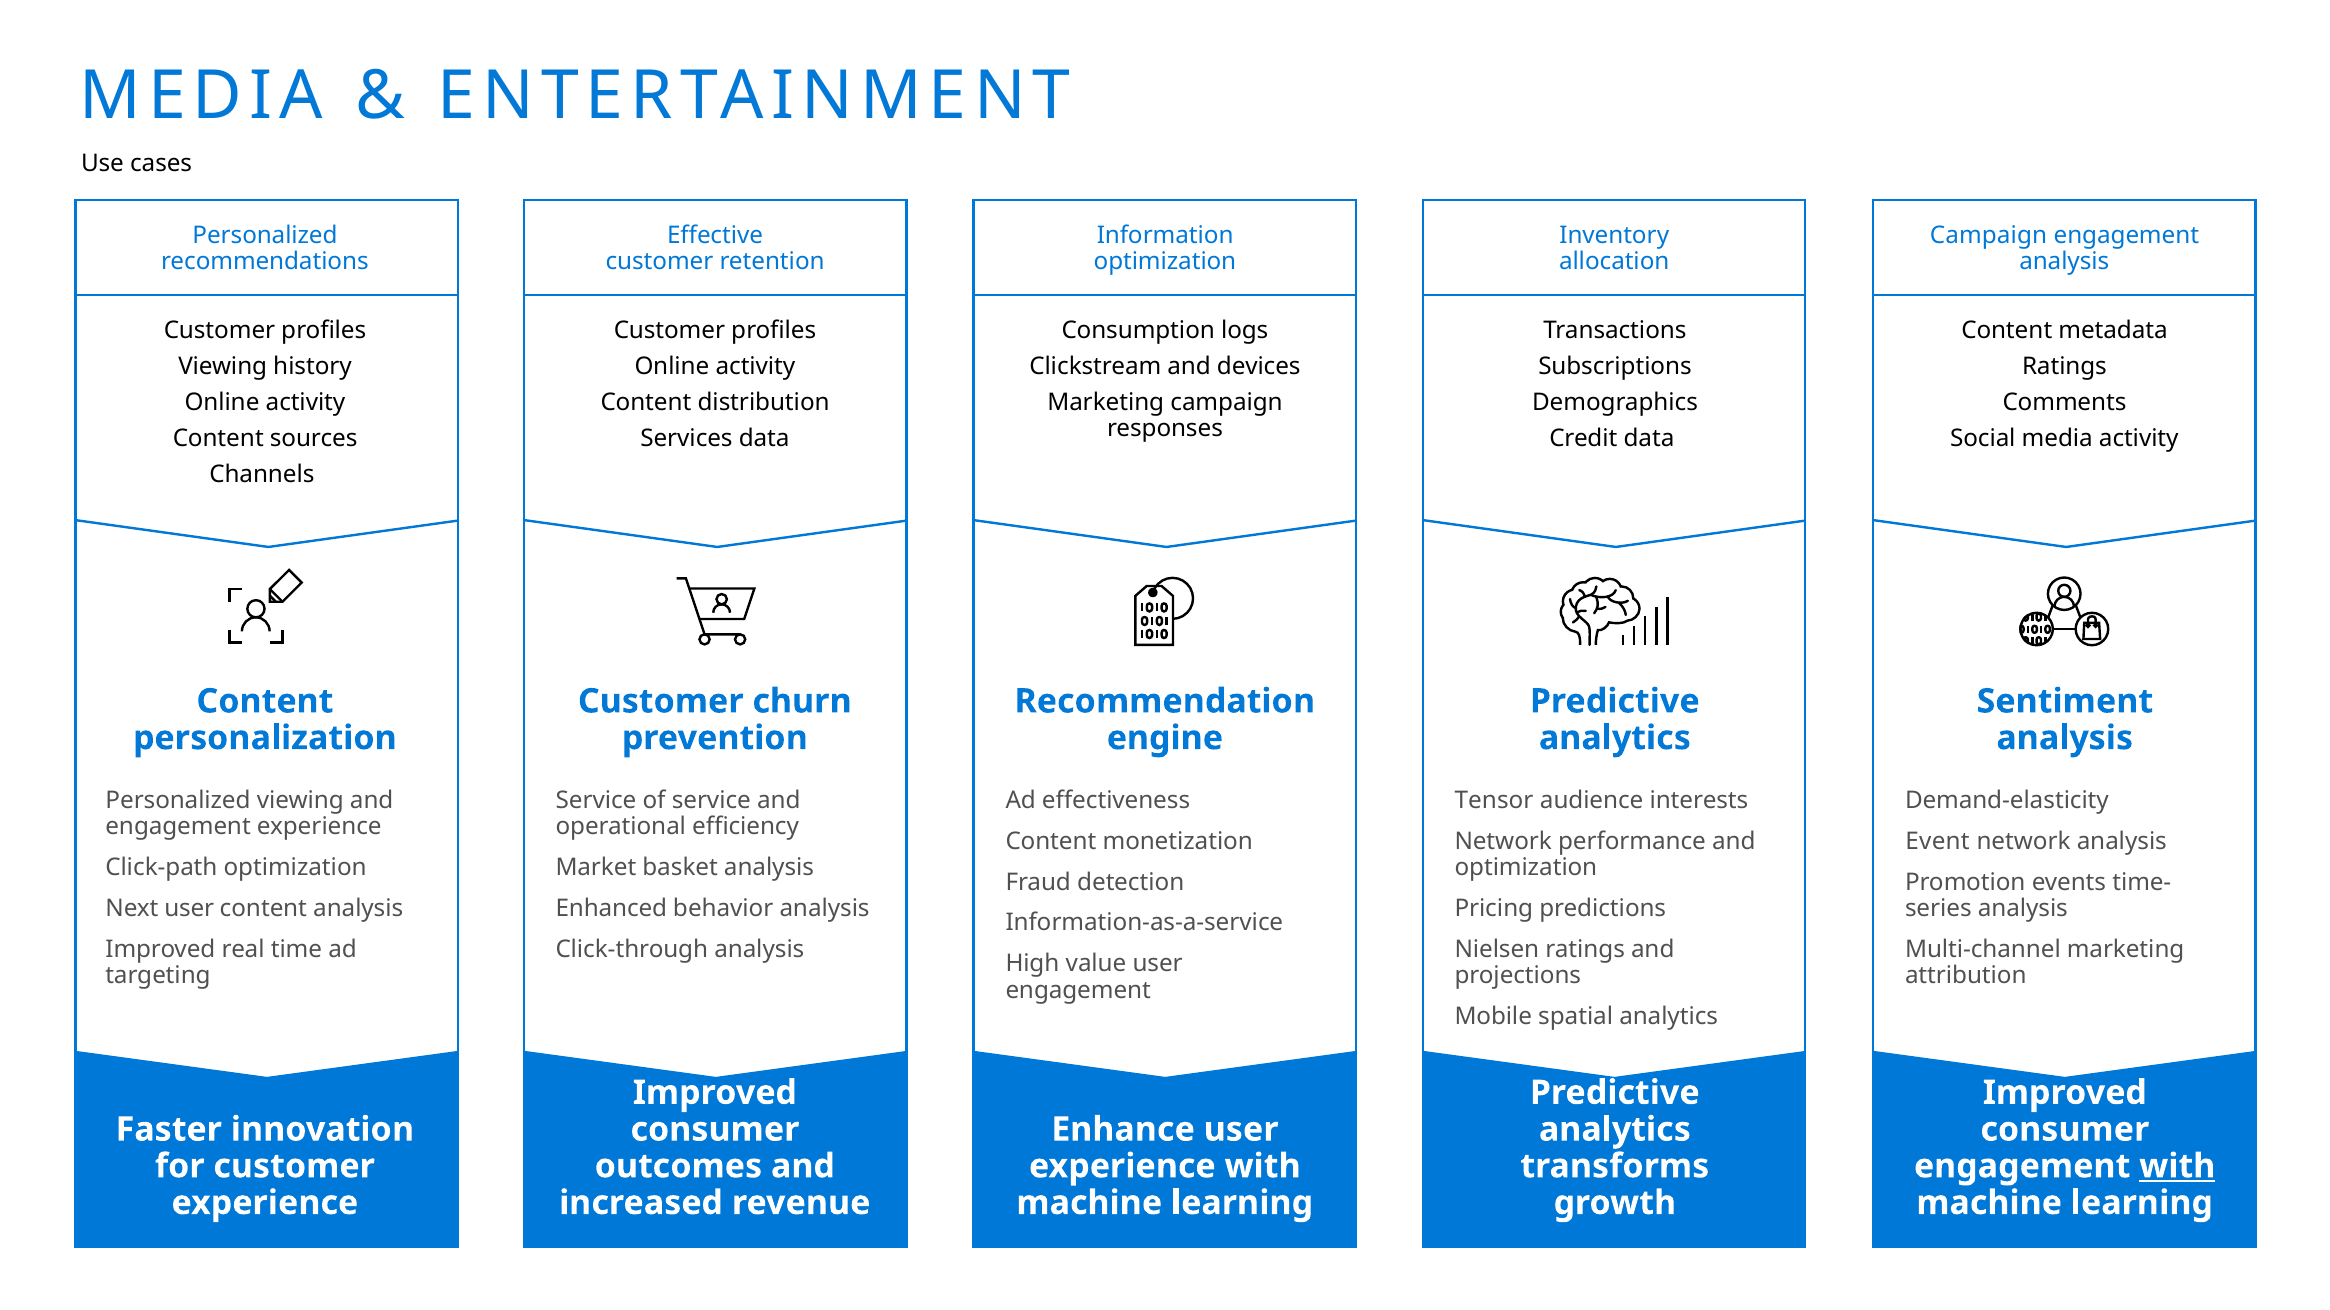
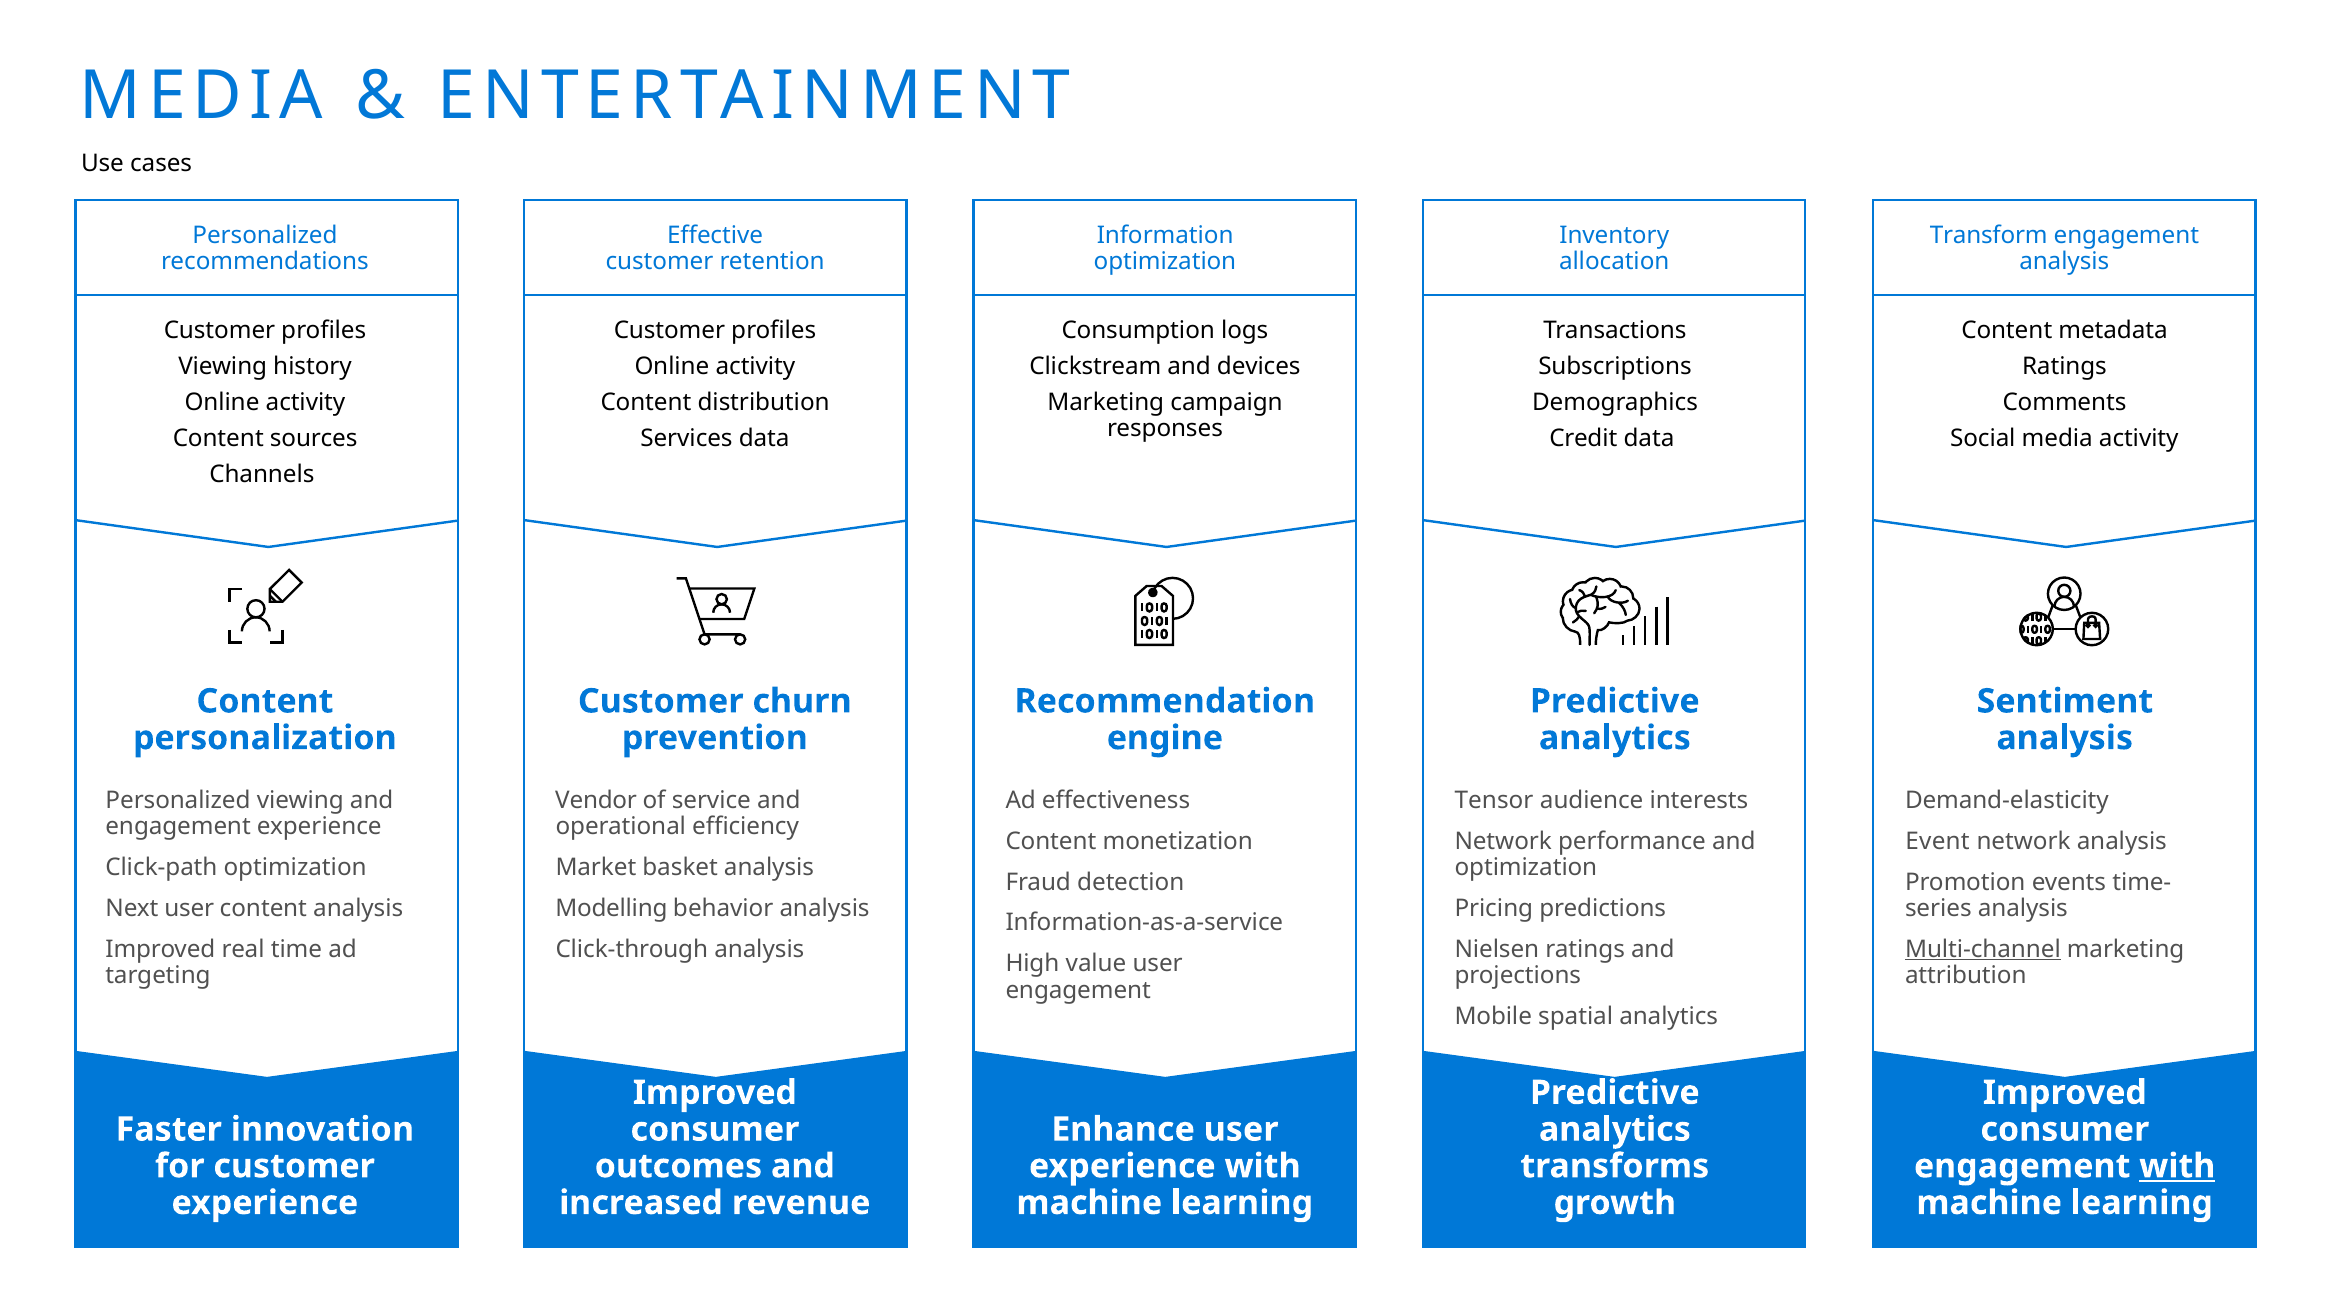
Campaign: Campaign -> Transform (1989, 235)
Service: Service -> Vendor (596, 801)
Enhanced: Enhanced -> Modelling (611, 909)
Multi-channel underline: none -> present (1983, 950)
